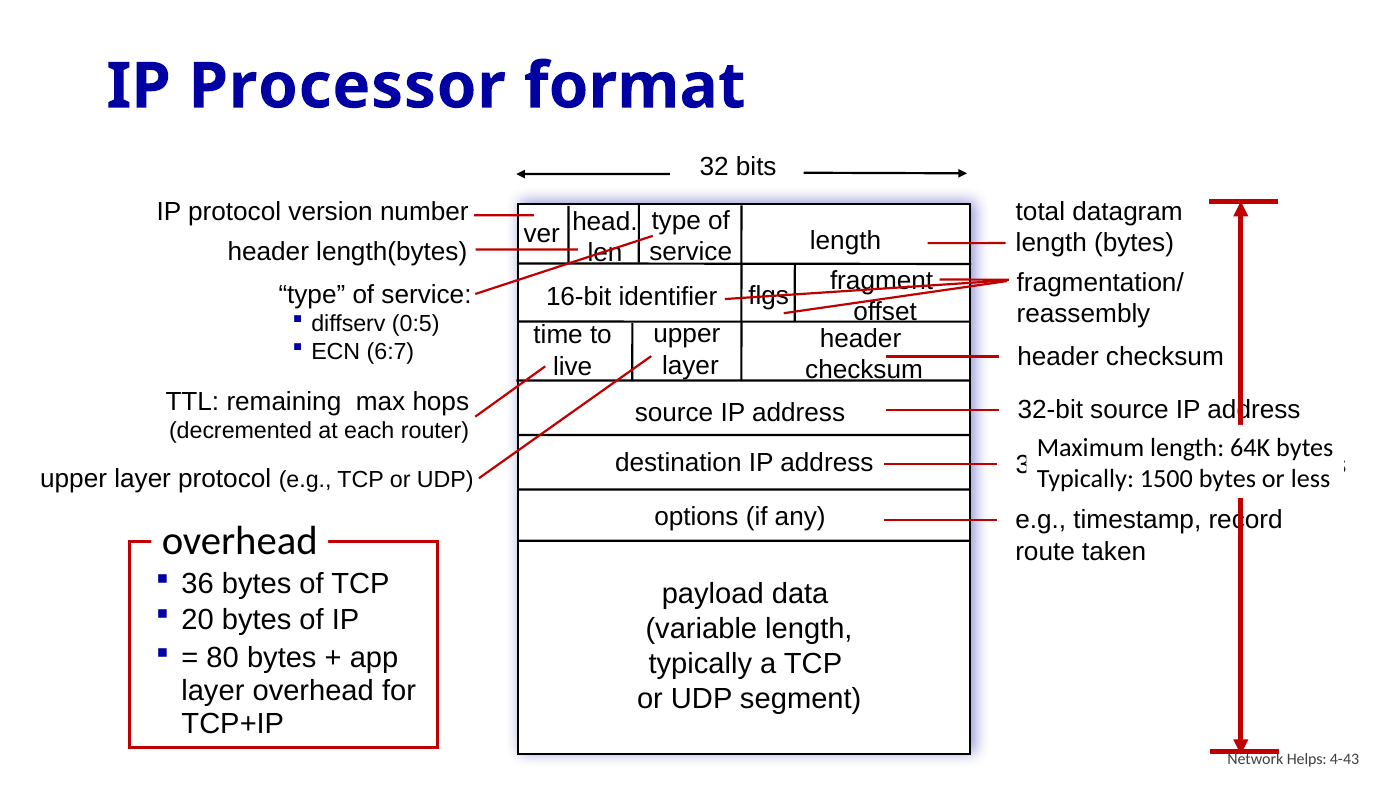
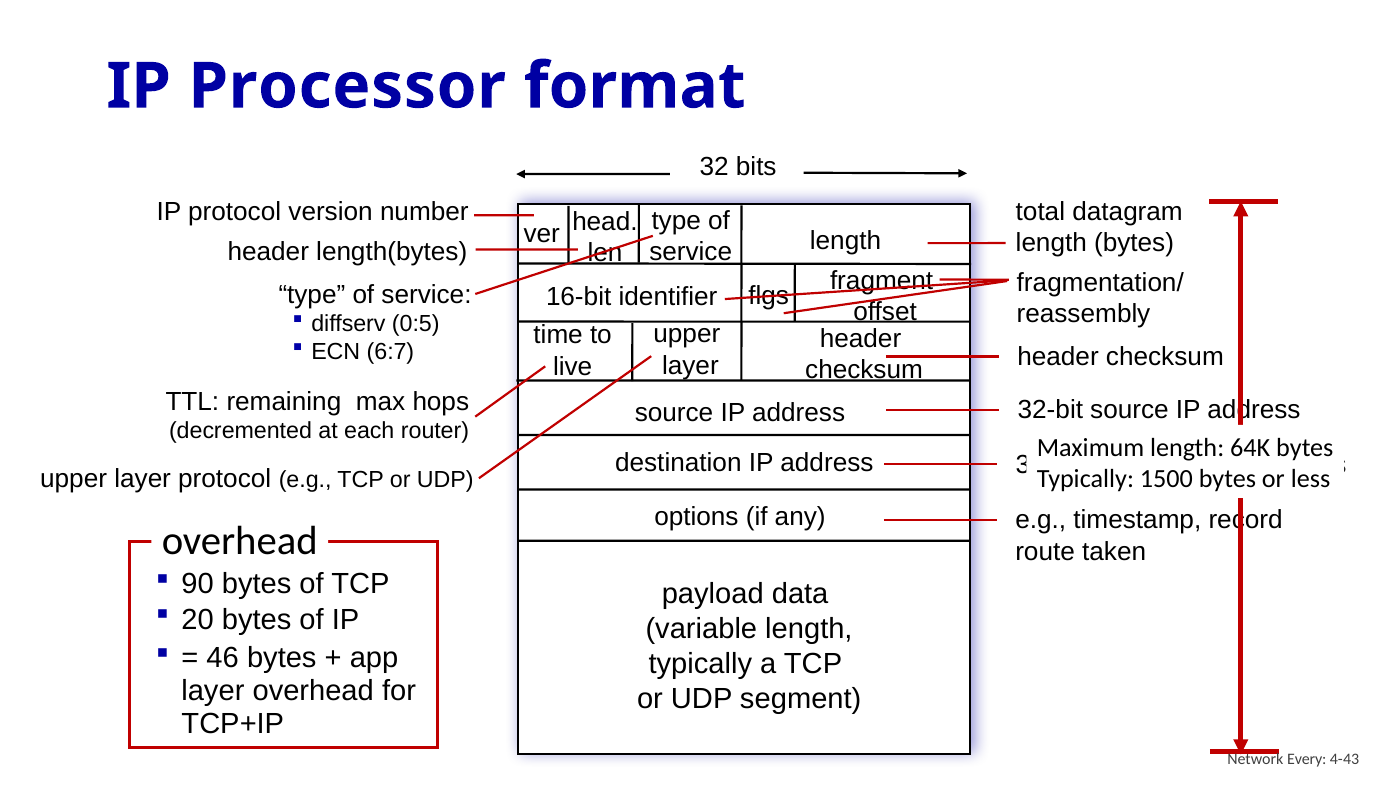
36: 36 -> 90 (198, 584)
80: 80 -> 46 (223, 658)
Helps: Helps -> Every (1307, 759)
